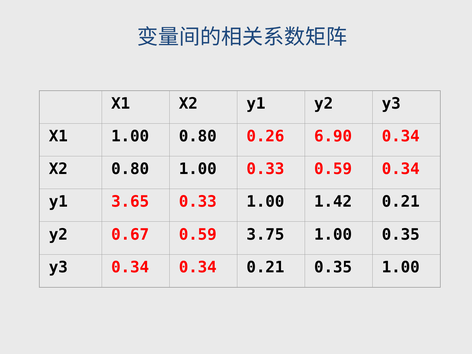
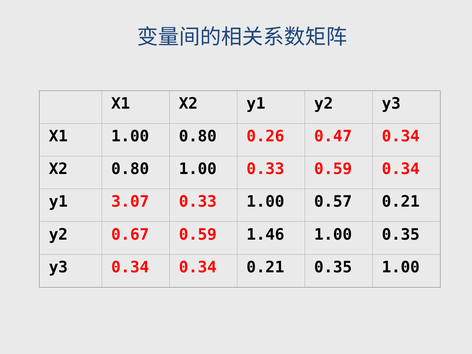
6.90: 6.90 -> 0.47 (333, 136)
3.65: 3.65 -> 3.07 (130, 202)
1.42: 1.42 -> 0.57 (333, 202)
3.75: 3.75 -> 1.46 (265, 235)
